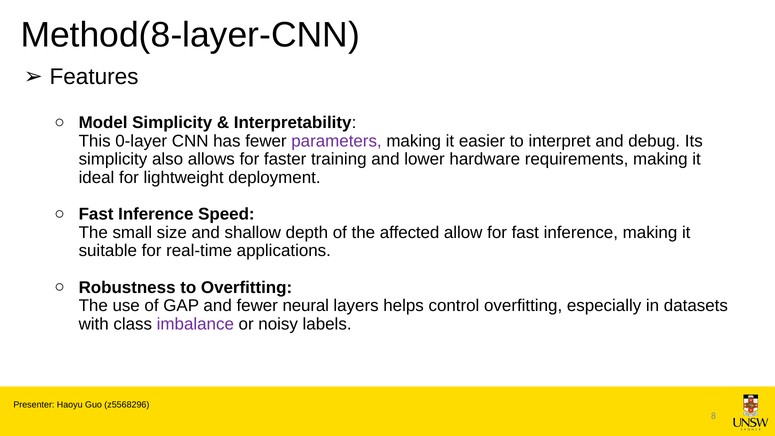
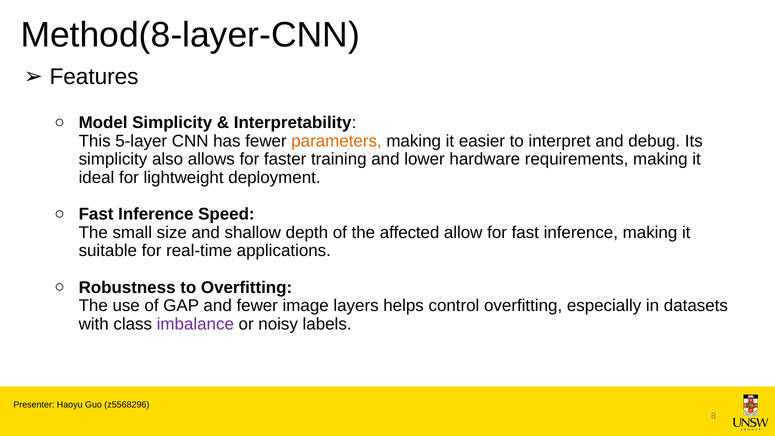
0-layer: 0-layer -> 5-layer (141, 141)
parameters colour: purple -> orange (337, 141)
neural: neural -> image (306, 306)
